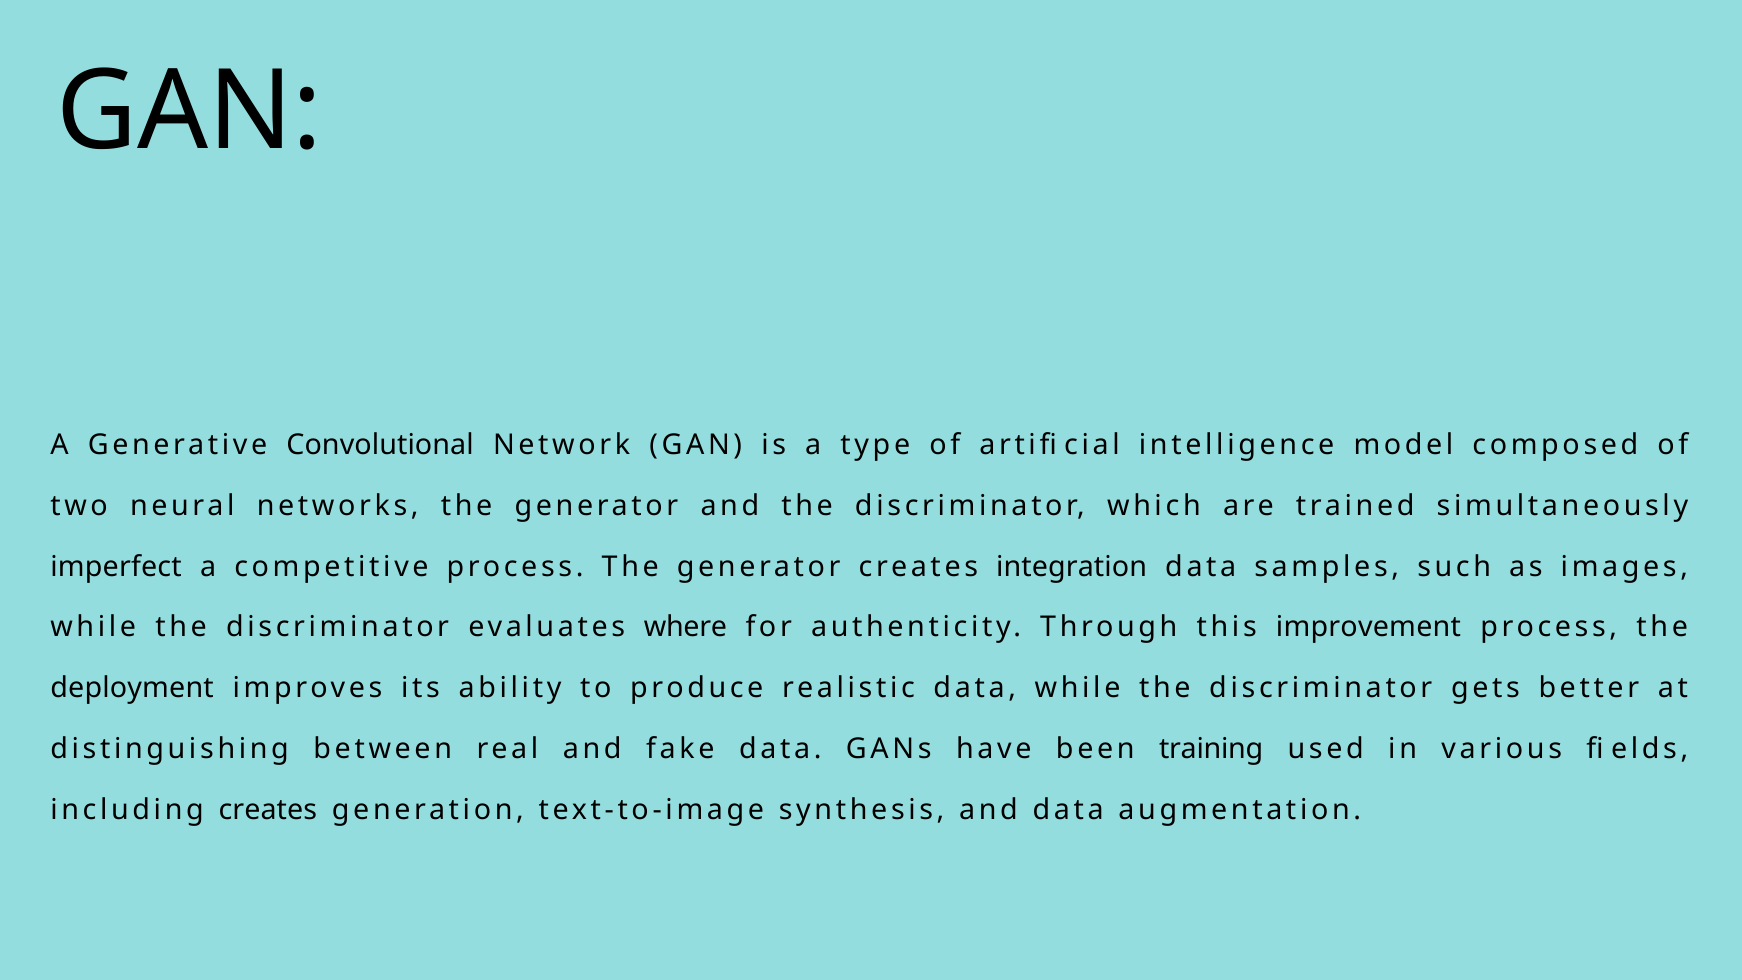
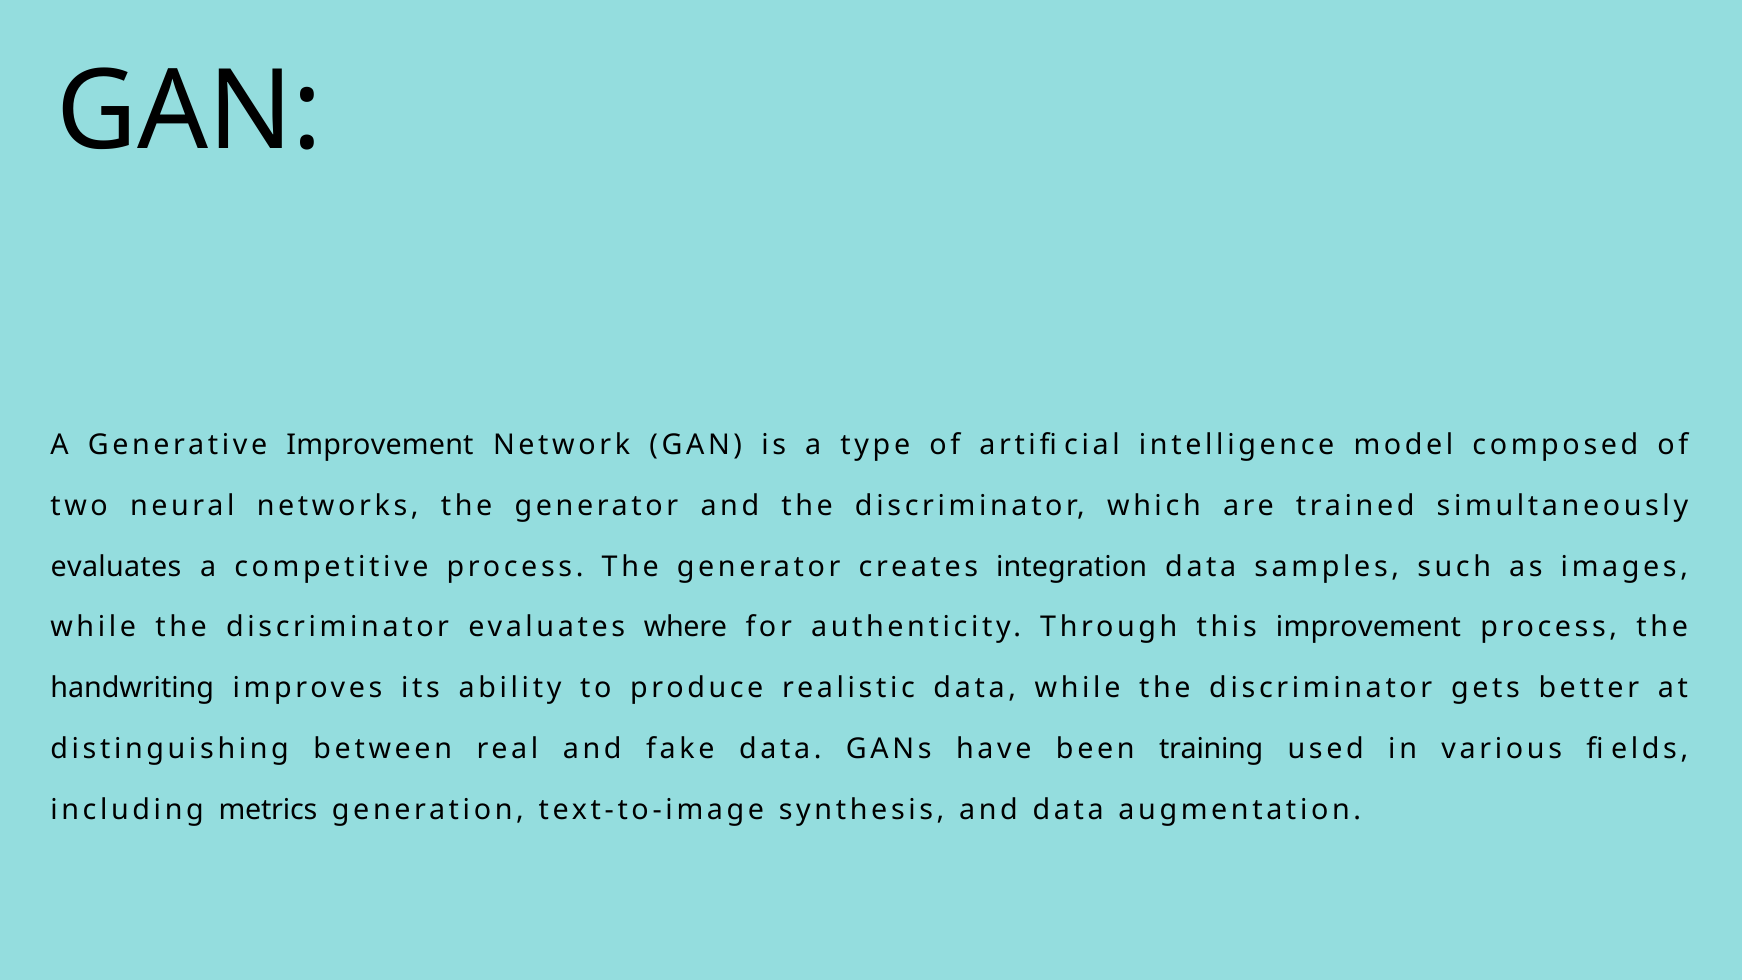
Generative Convolutional: Convolutional -> Improvement (380, 445)
imperfect: imperfect -> evaluates (116, 567)
deployment: deployment -> handwriting (132, 688)
including creates: creates -> metrics (268, 810)
